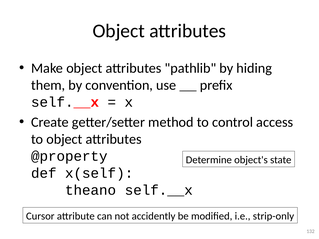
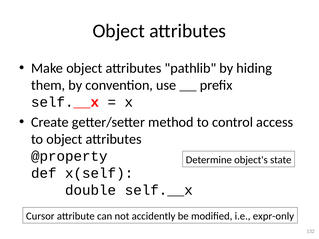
theano: theano -> double (91, 190)
strip-only: strip-only -> expr-only (273, 216)
